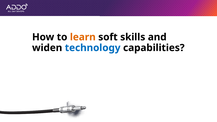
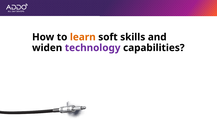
technology colour: blue -> purple (93, 48)
